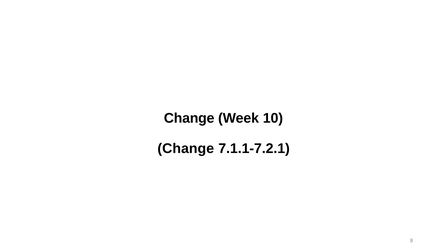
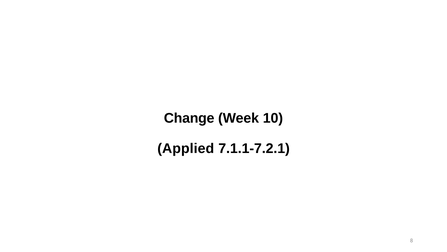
Change: Change -> Applied (186, 148)
